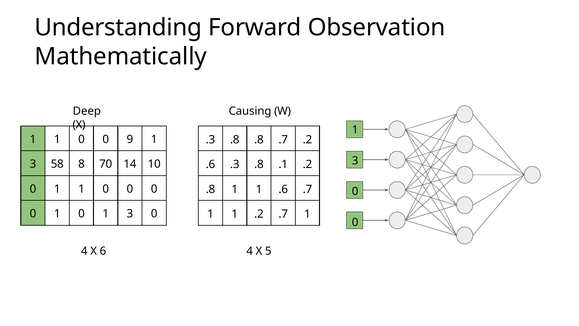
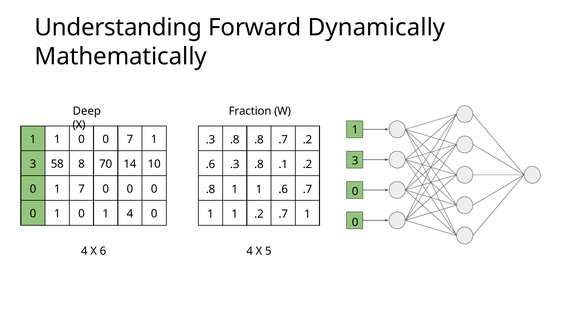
Observation: Observation -> Dynamically (376, 28)
Causing: Causing -> Fraction (250, 111)
0 9: 9 -> 7 (130, 139)
0 1 1: 1 -> 7 (81, 189)
0 1 3: 3 -> 4 (130, 214)
